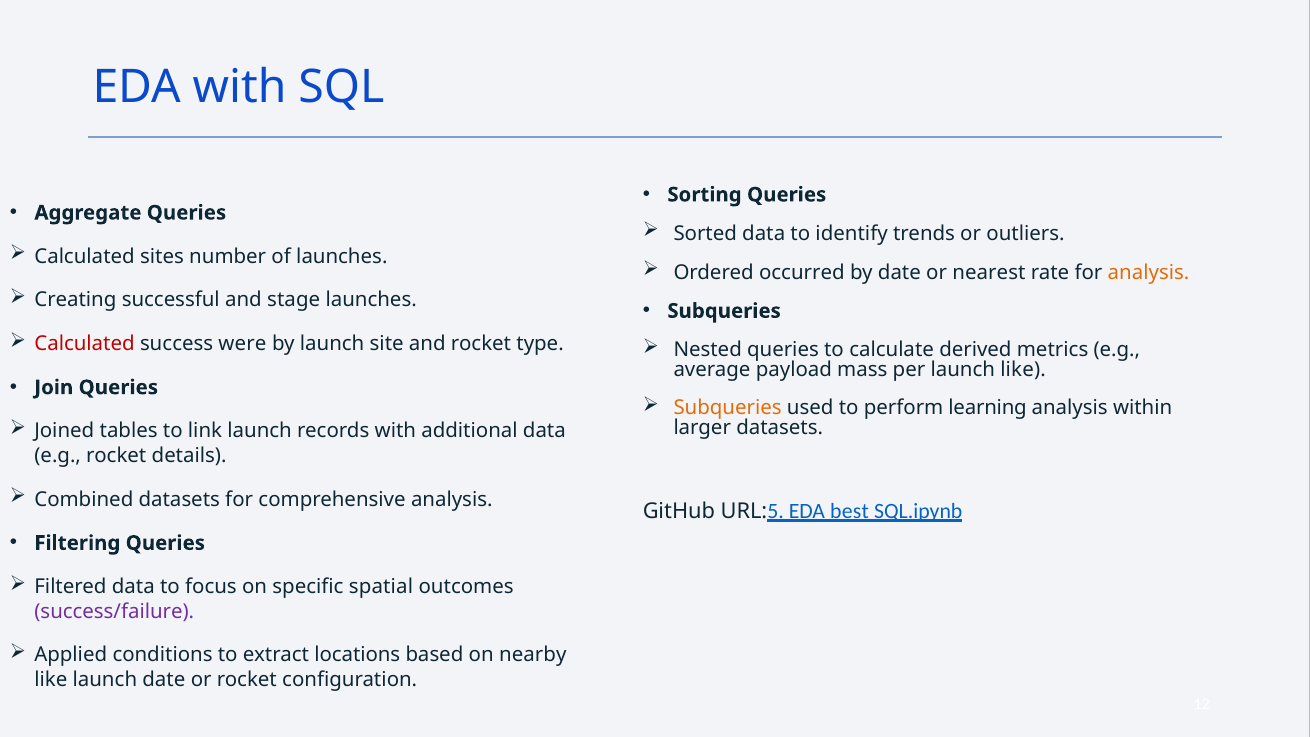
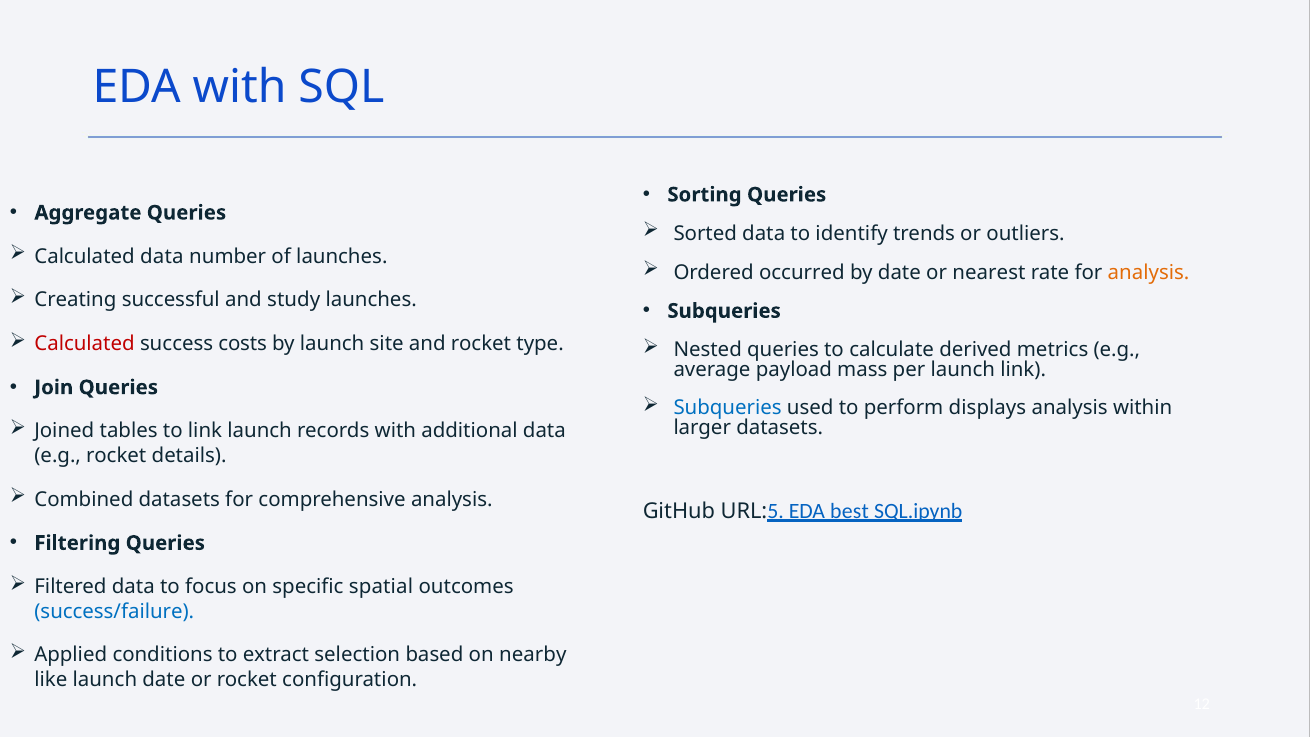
Calculated sites: sites -> data (162, 256)
stage: stage -> study (294, 300)
were: were -> costs (243, 344)
launch like: like -> link (1023, 369)
Subqueries colour: orange -> blue (728, 408)
learning: learning -> displays (987, 408)
success/failure colour: purple -> blue (114, 611)
locations: locations -> selection (357, 655)
